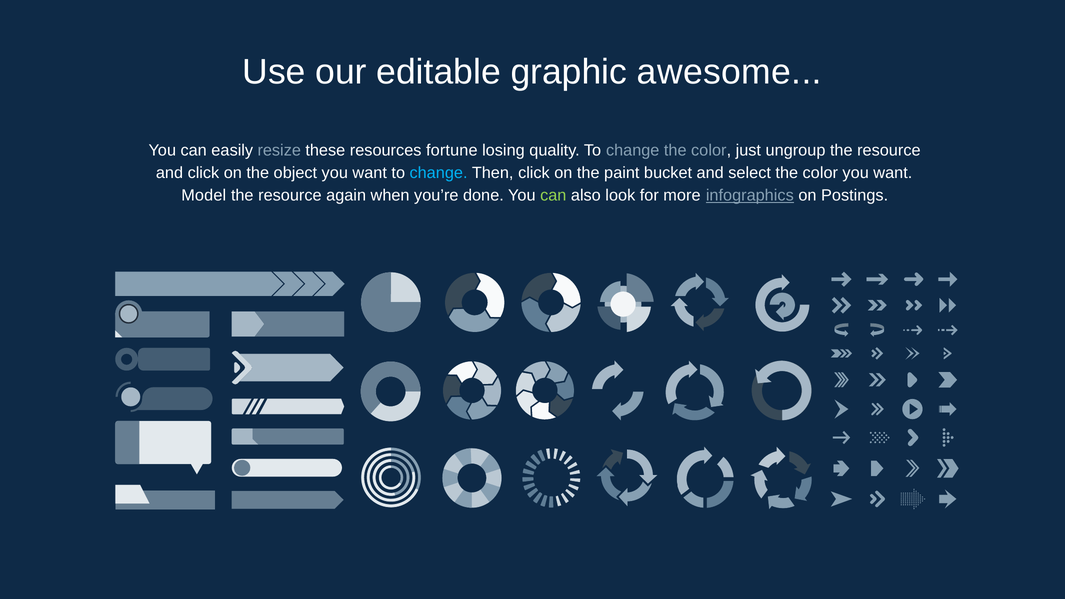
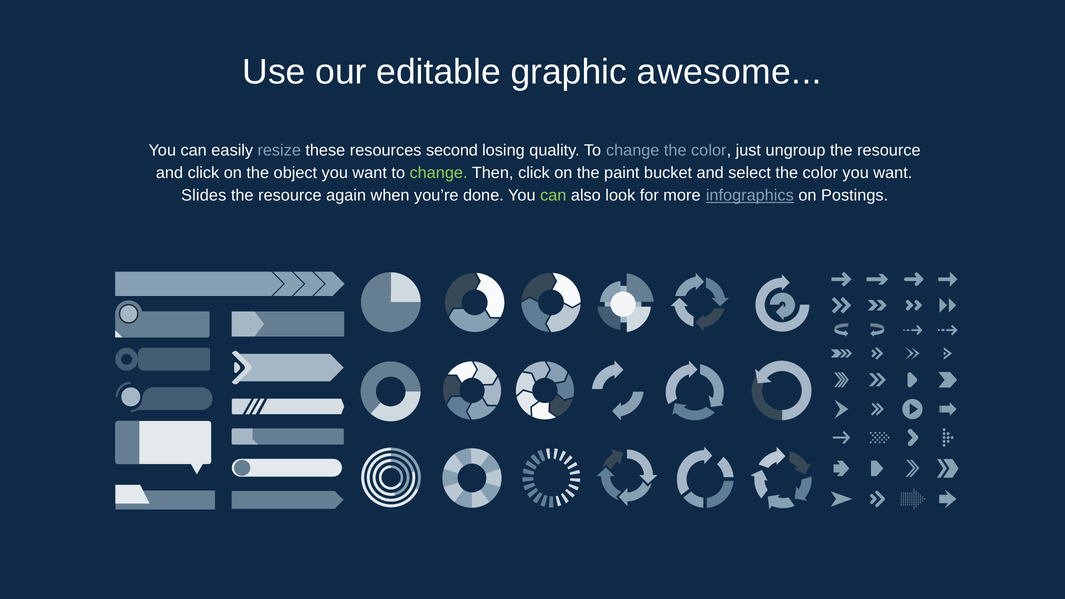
fortune: fortune -> second (452, 150)
change colour: light blue -> light green (439, 173)
Model: Model -> Slides (204, 195)
